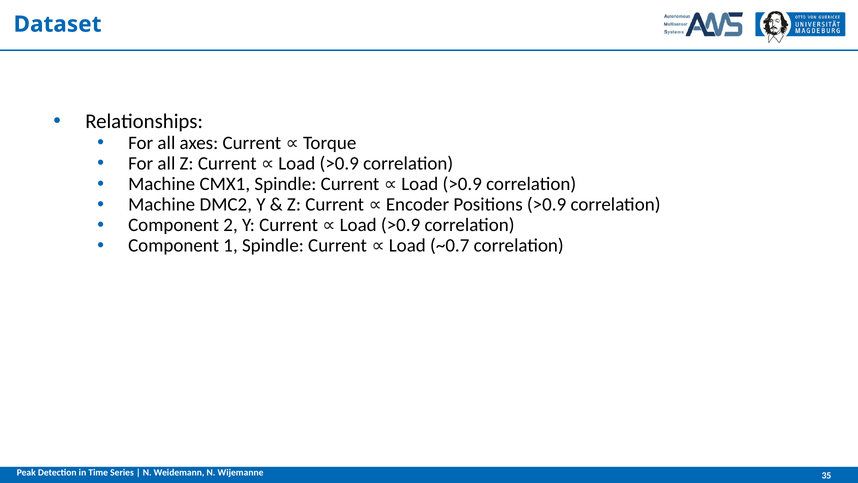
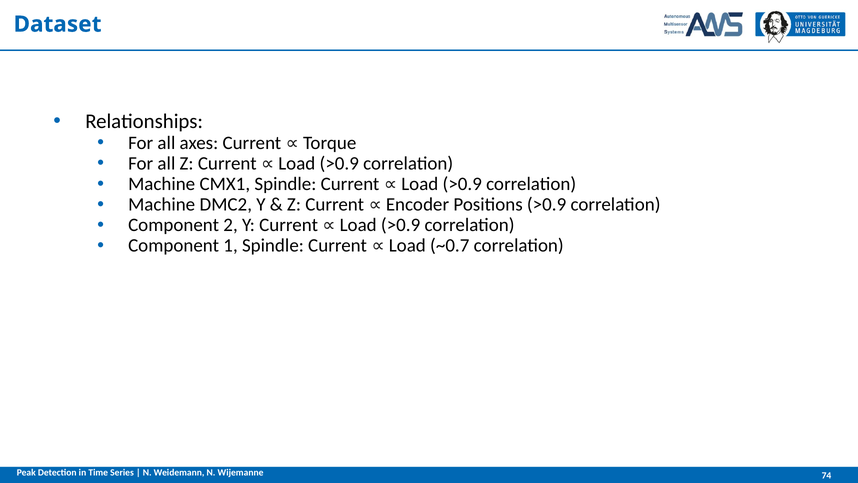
35: 35 -> 74 (826, 475)
